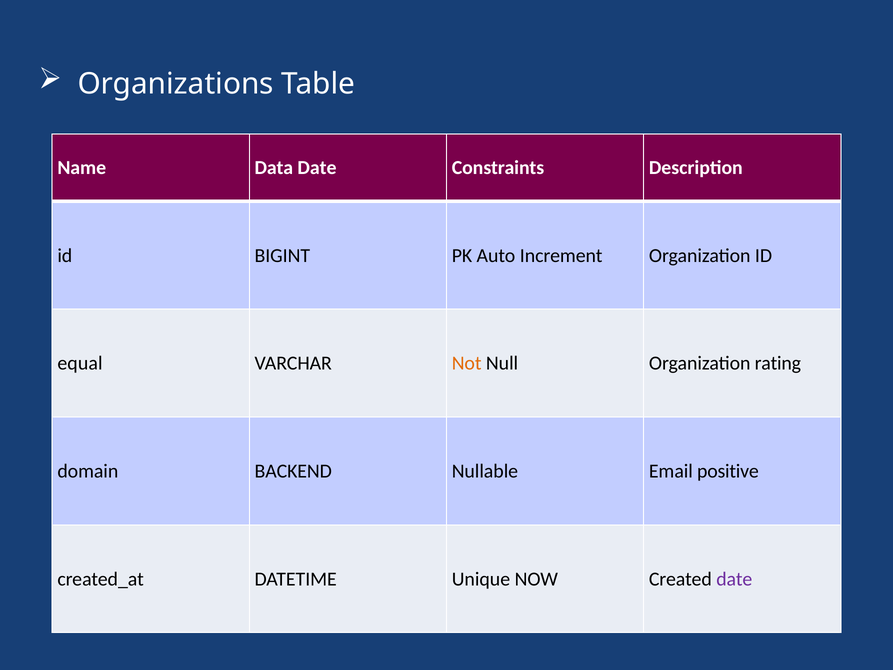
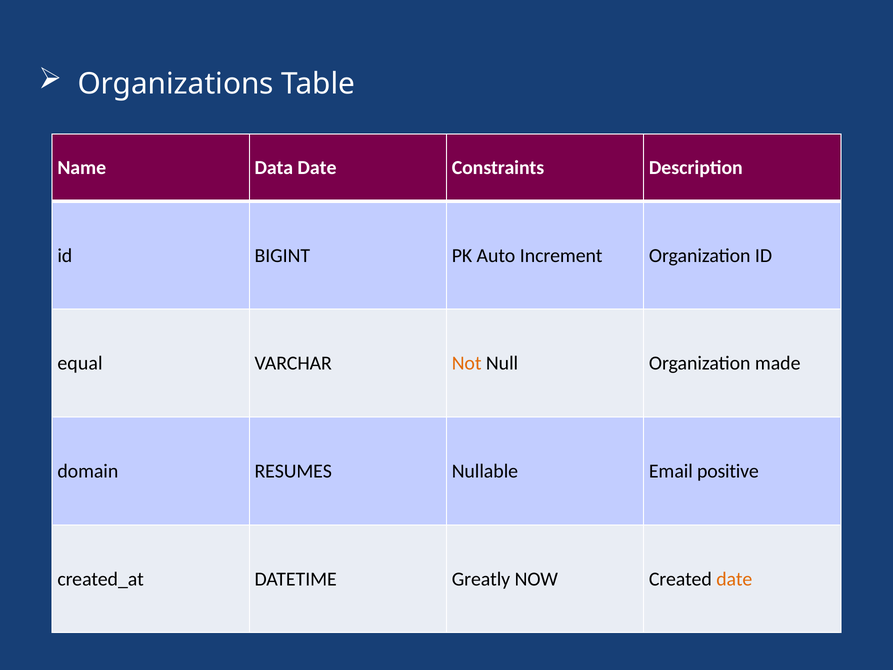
rating: rating -> made (778, 363)
BACKEND: BACKEND -> RESUMES (293, 471)
Unique: Unique -> Greatly (481, 579)
date colour: purple -> orange (734, 579)
